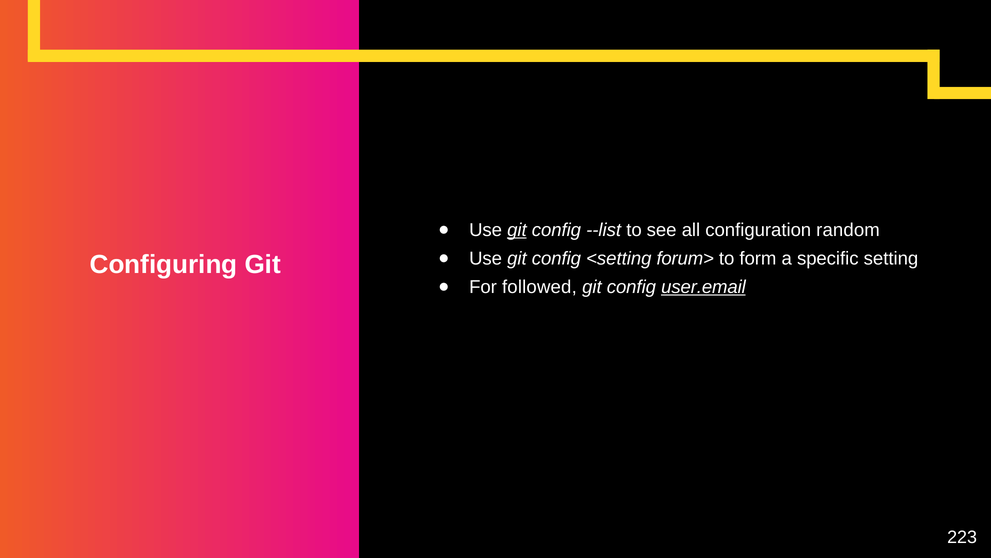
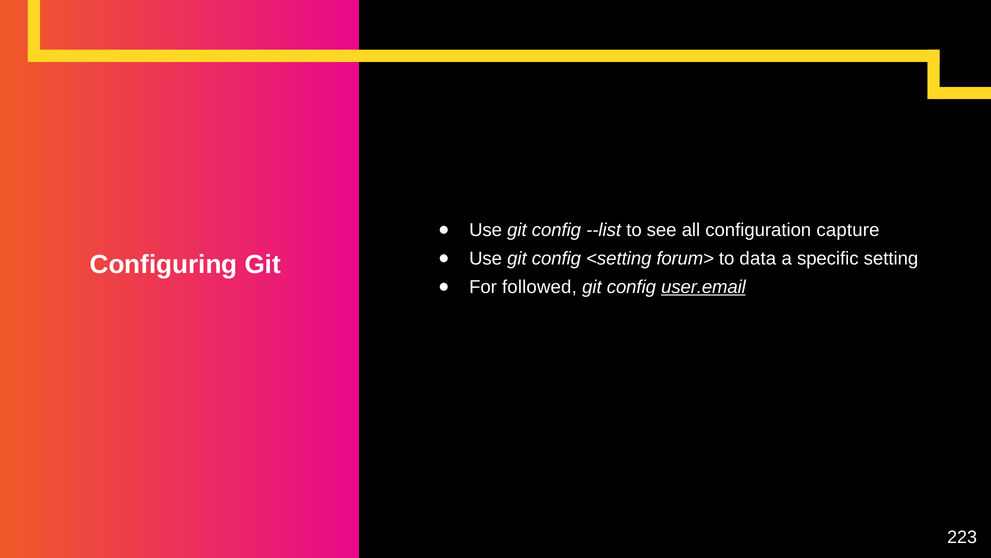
git underline: present -> none (517, 230)
random: random -> capture (848, 230)
form: form -> data (758, 258)
